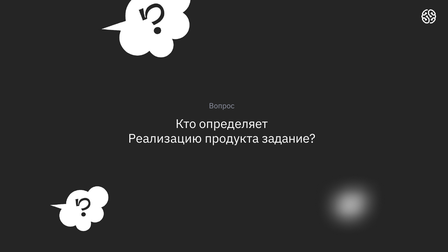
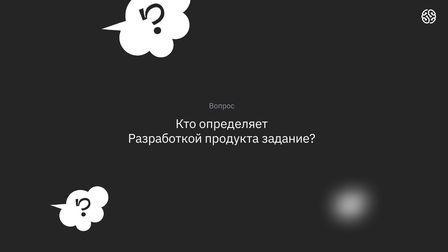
Реализацию: Реализацию -> Разработкой (165, 139)
